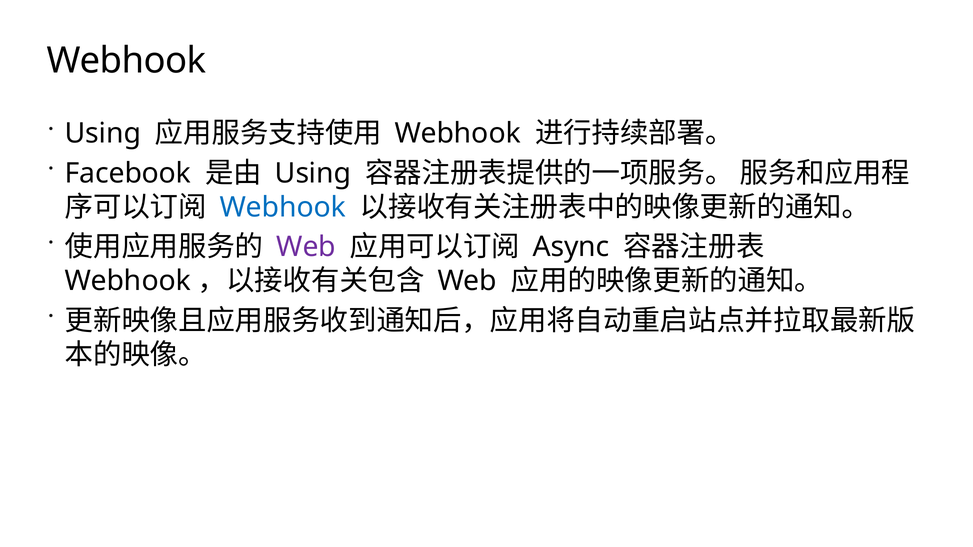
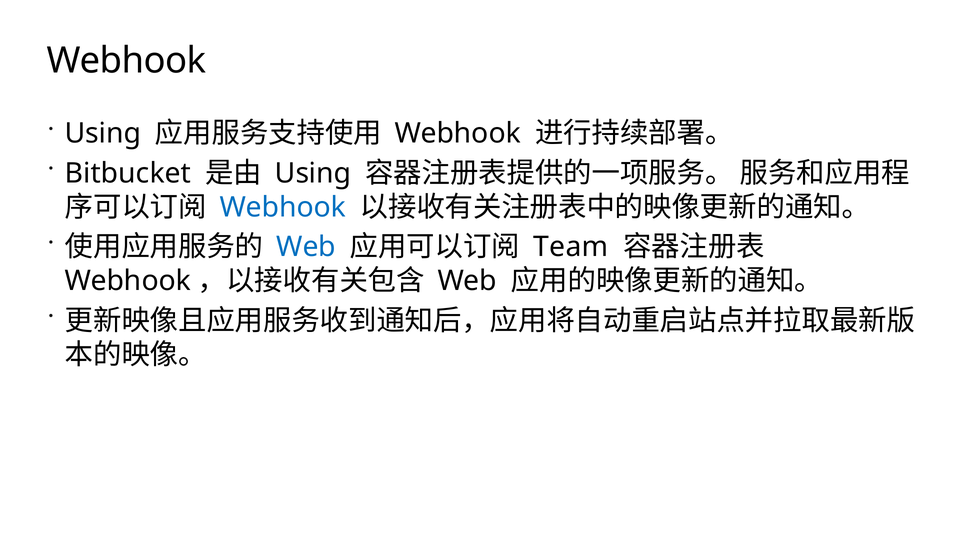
Facebook: Facebook -> Bitbucket (128, 173)
Web colour: purple -> blue (306, 247)
Async: Async -> Team (571, 247)
